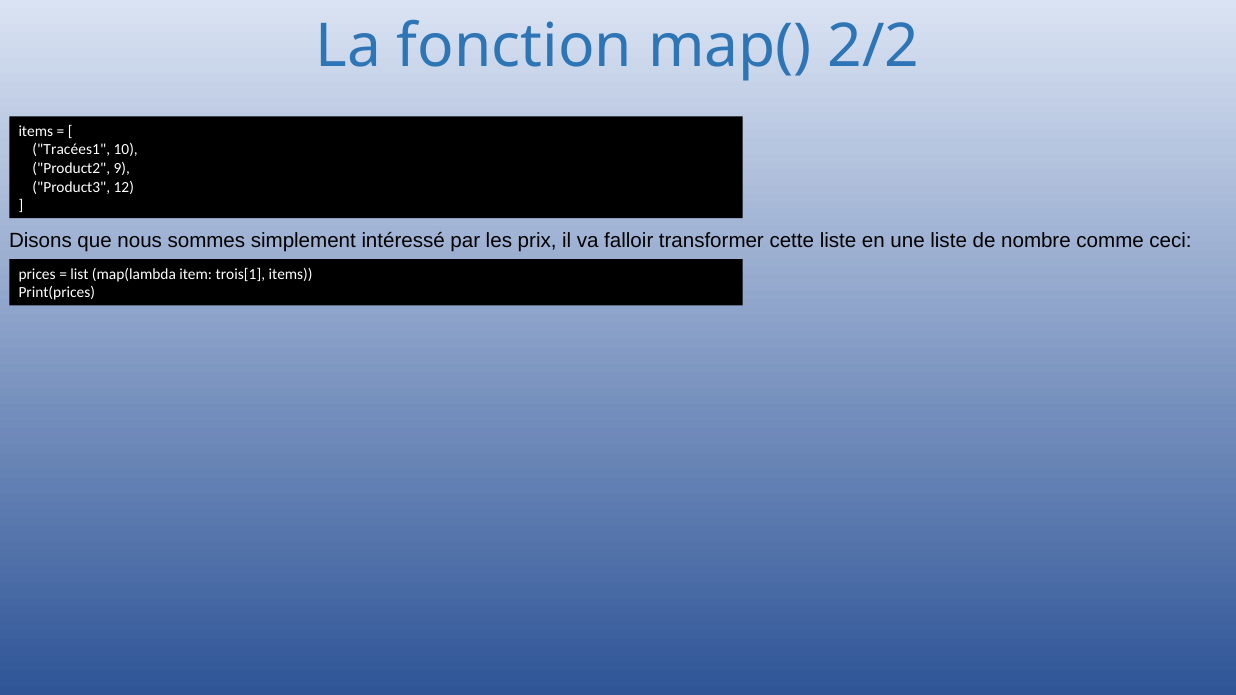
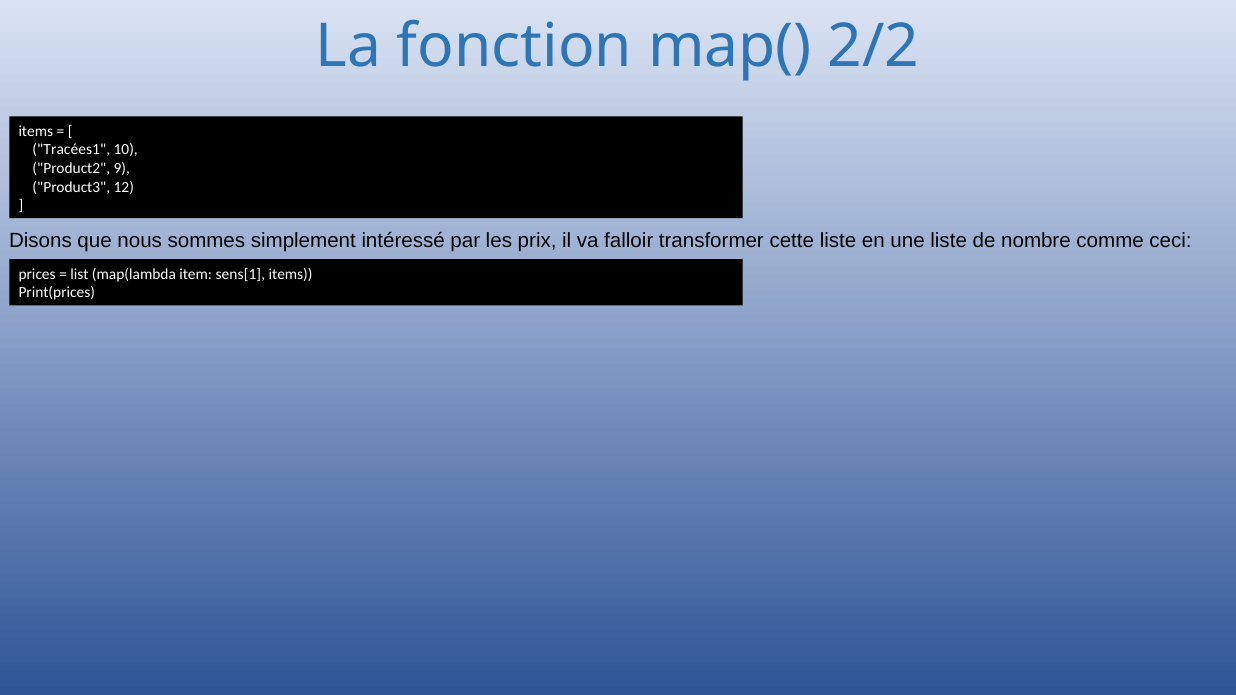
trois[1: trois[1 -> sens[1 (240, 274)
